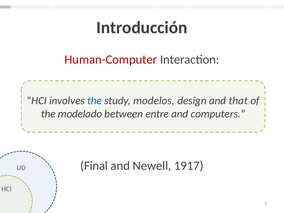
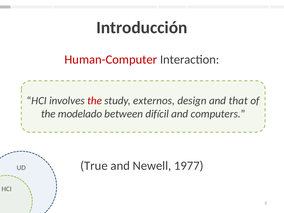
the colour: blue -> red (95, 101)
modelos: modelos -> externos (154, 101)
entre: entre -> difícil (157, 114)
Final: Final -> True (94, 166)
1917: 1917 -> 1977 (189, 166)
